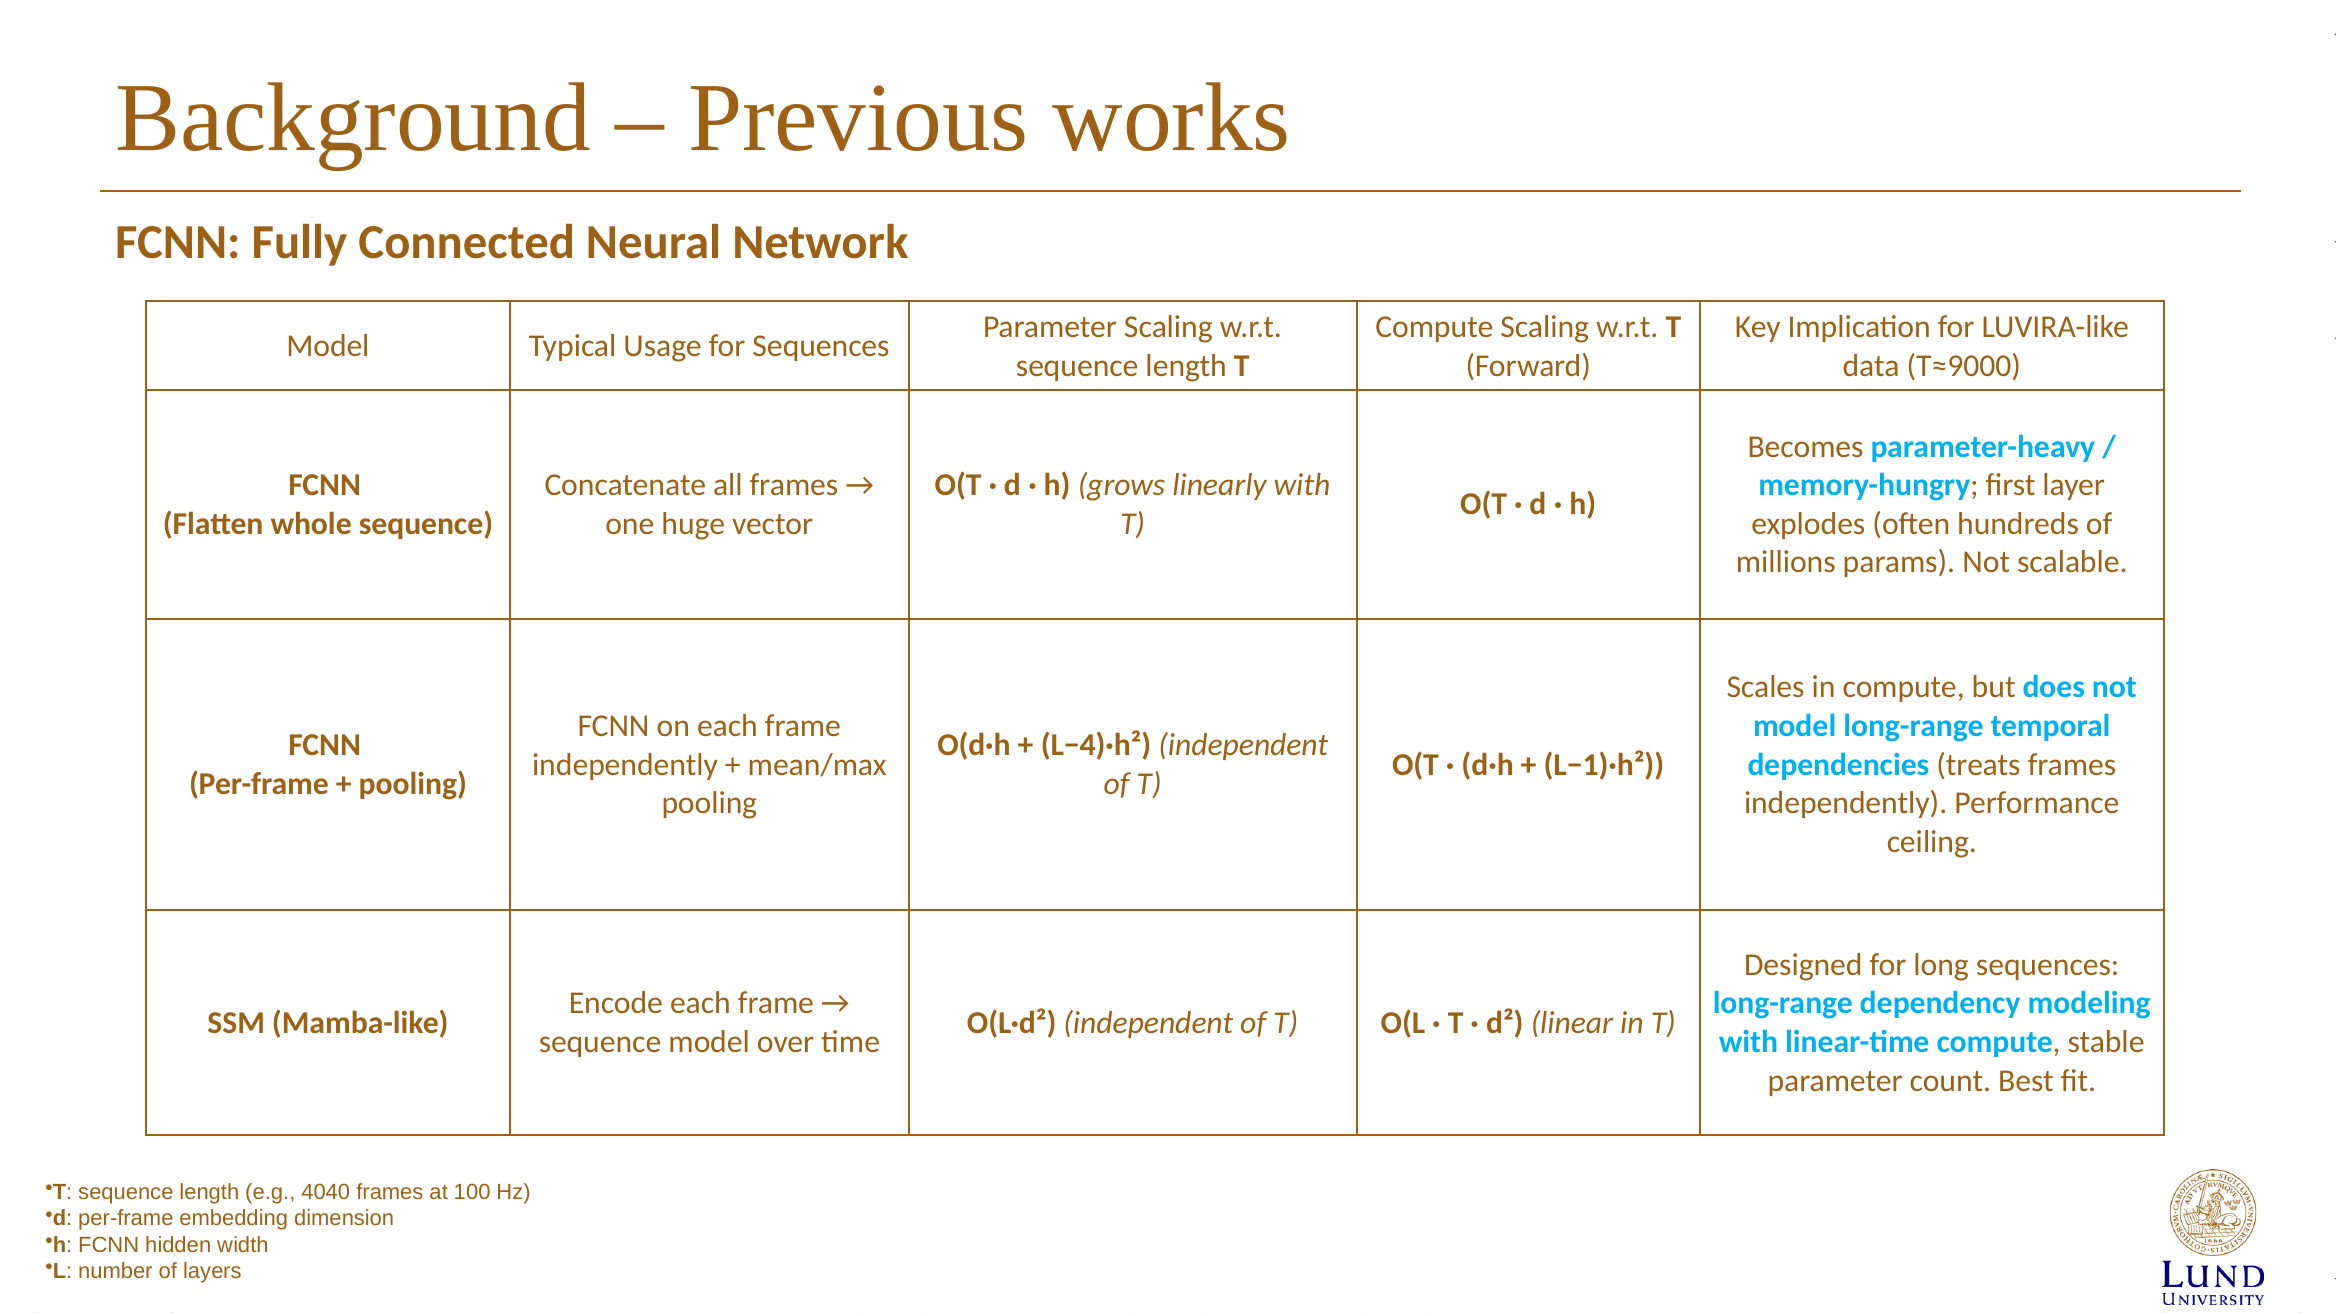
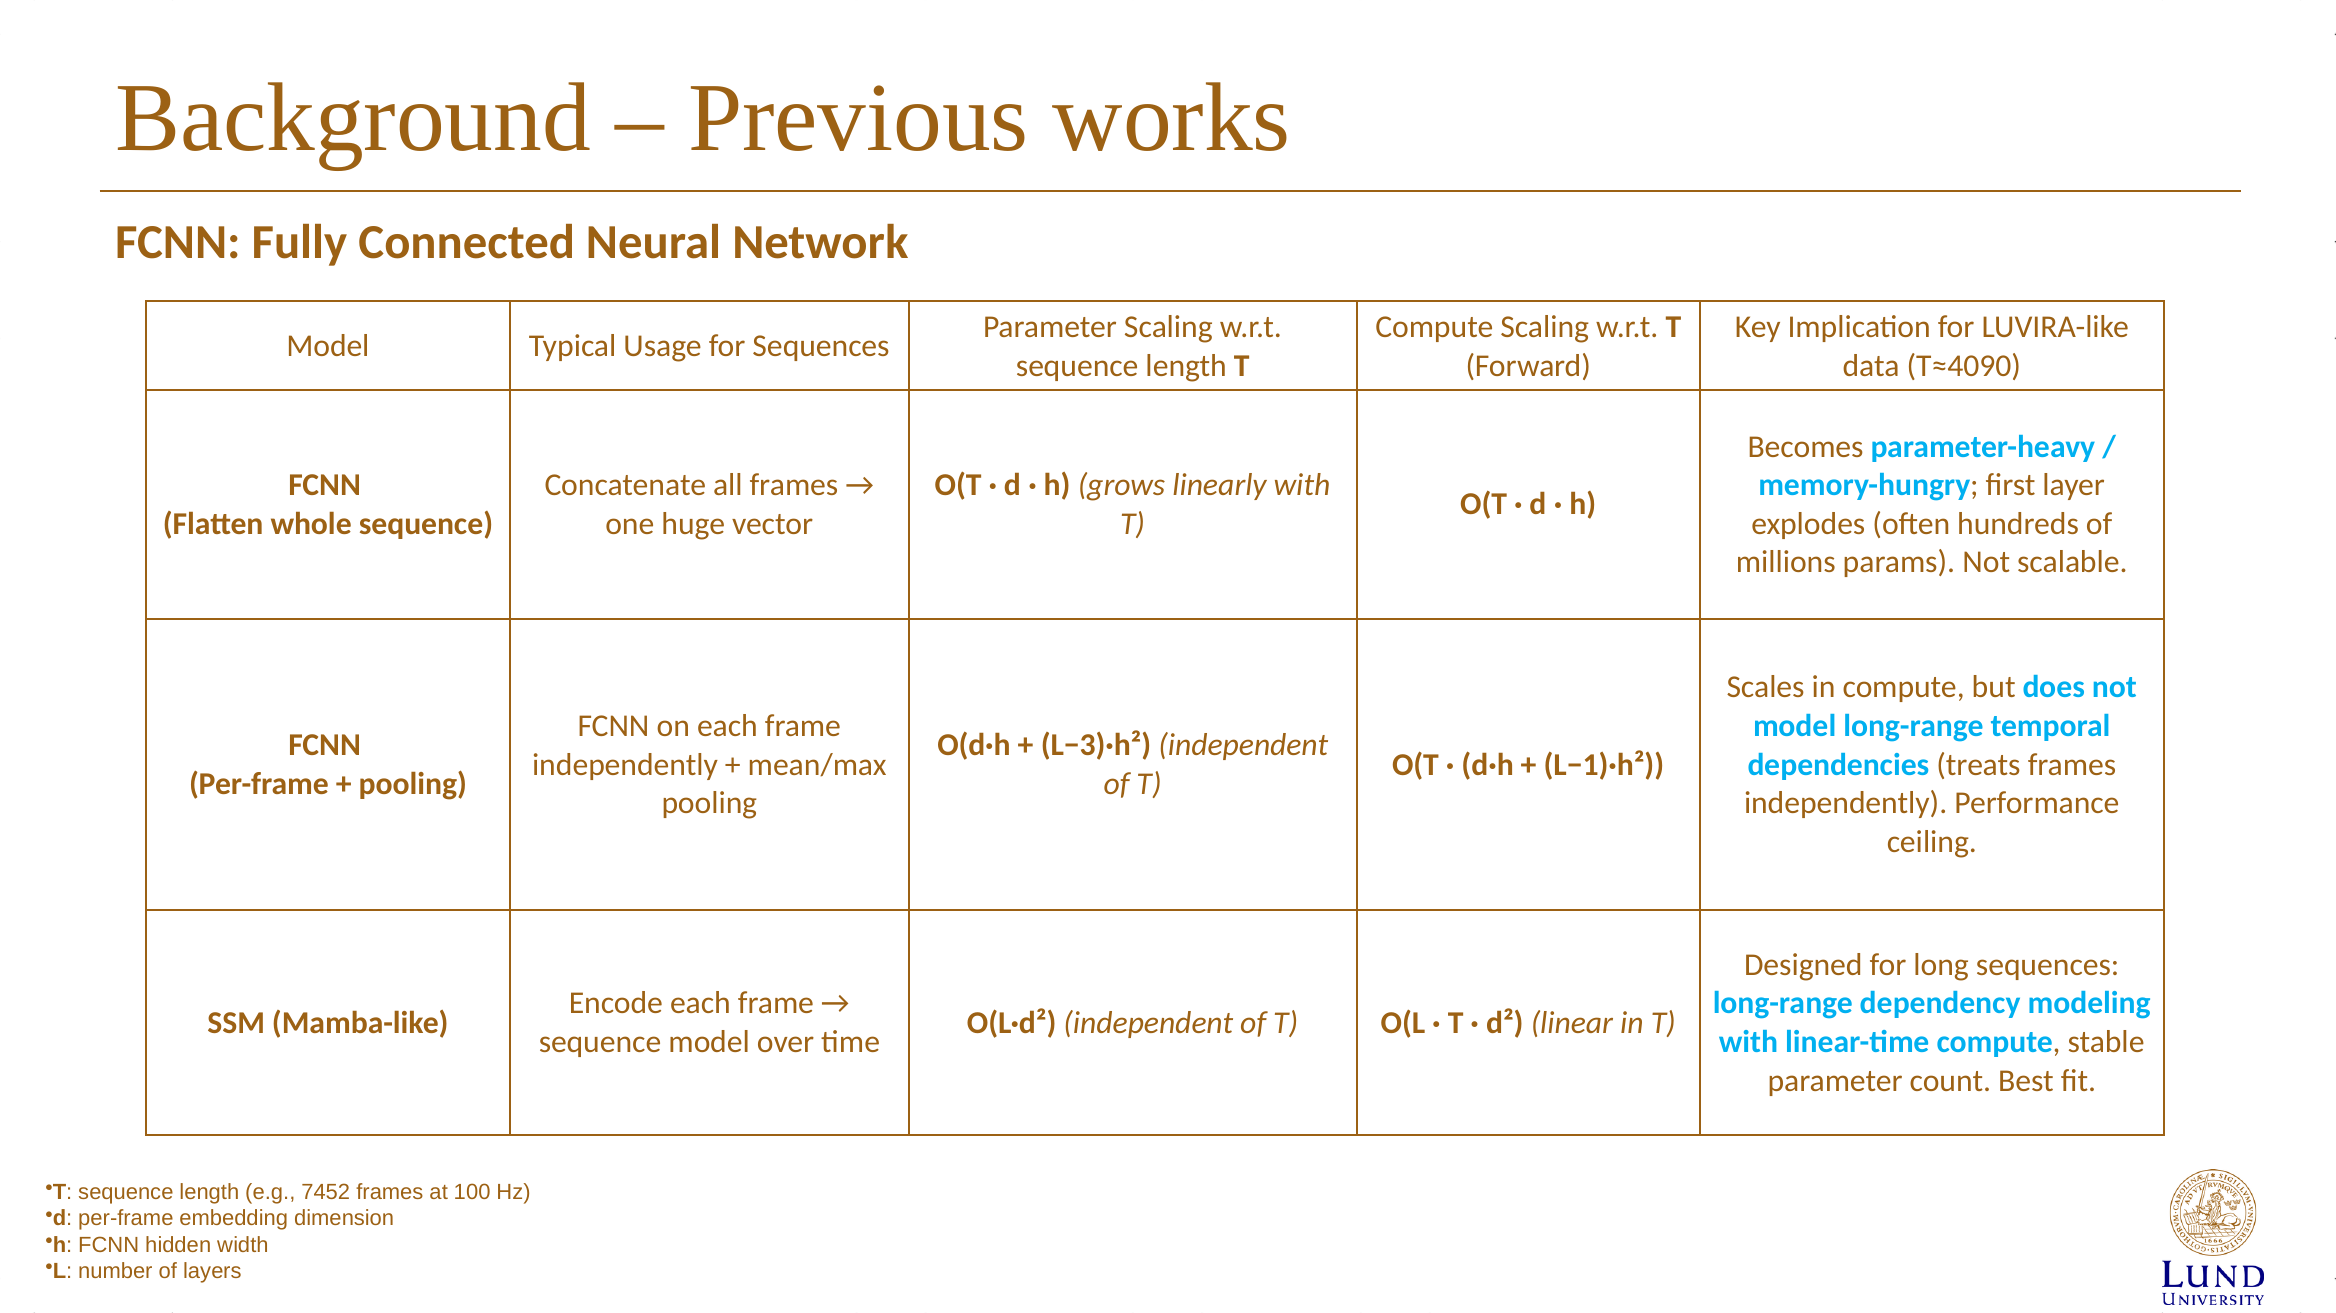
T≈9000: T≈9000 -> T≈4090 (1964, 365)
L−4)·h²: L−4)·h² -> L−3)·h² (1096, 745)
4040: 4040 -> 7452 (326, 1192)
